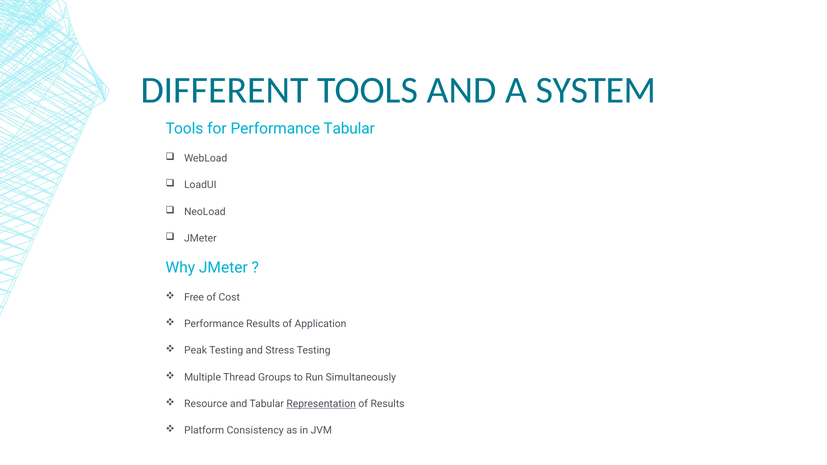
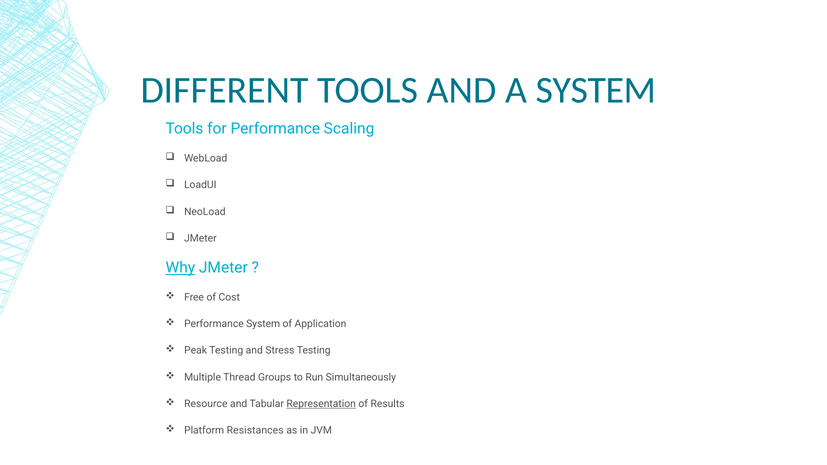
Performance Tabular: Tabular -> Scaling (349, 129)
Why underline: none -> present (180, 268)
Performance Results: Results -> System (263, 324)
Consistency: Consistency -> Resistances (255, 431)
